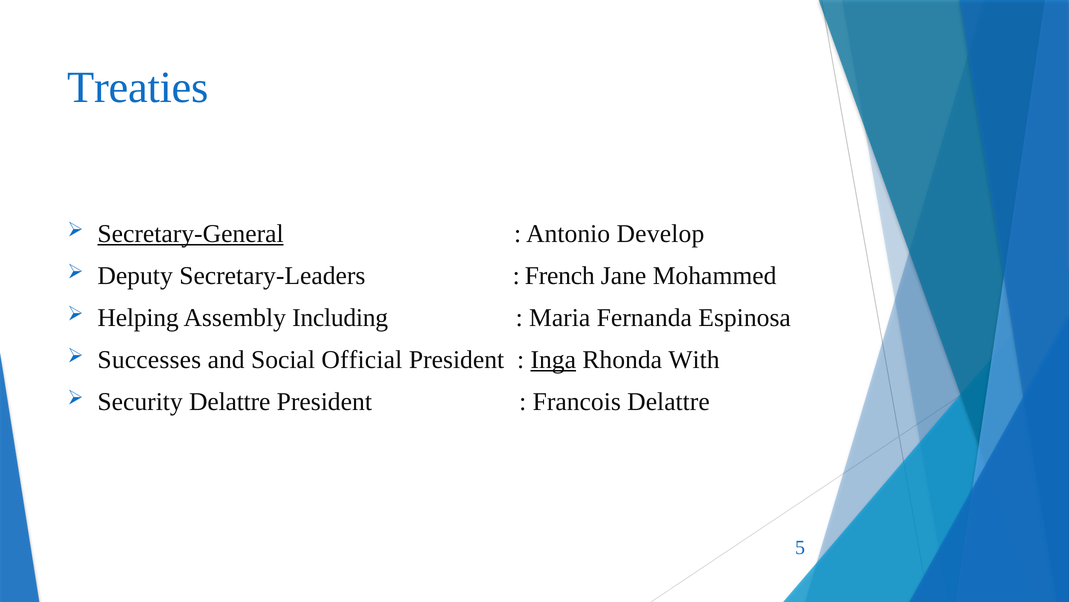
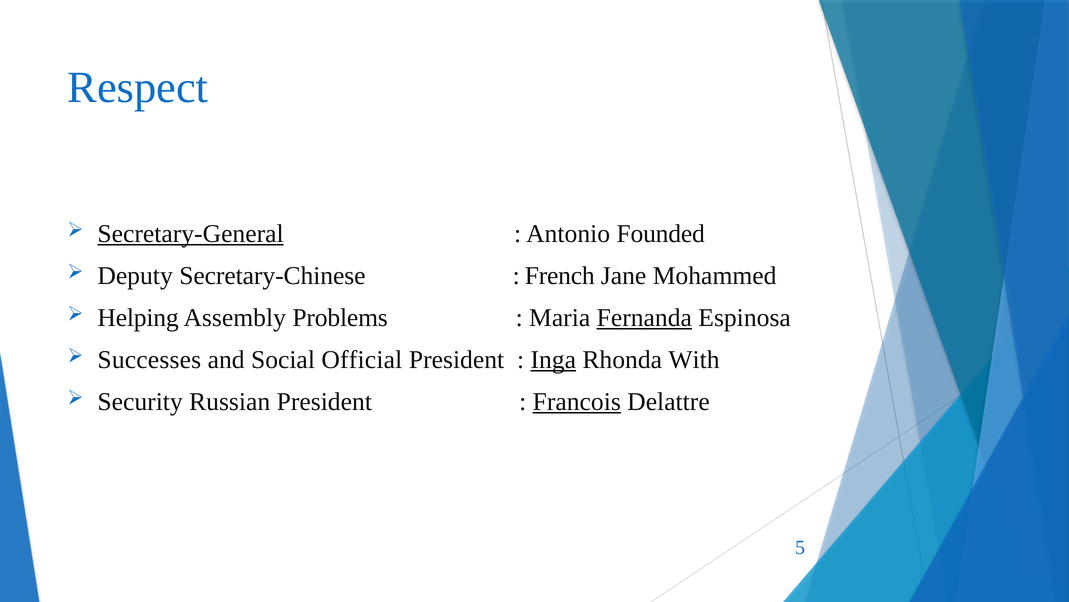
Treaties: Treaties -> Respect (138, 87)
Develop: Develop -> Founded (661, 234)
Secretary-Leaders: Secretary-Leaders -> Secretary-Chinese (272, 275)
Including: Including -> Problems (340, 317)
Fernanda underline: none -> present (644, 317)
Security Delattre: Delattre -> Russian (230, 401)
Francois underline: none -> present (577, 401)
